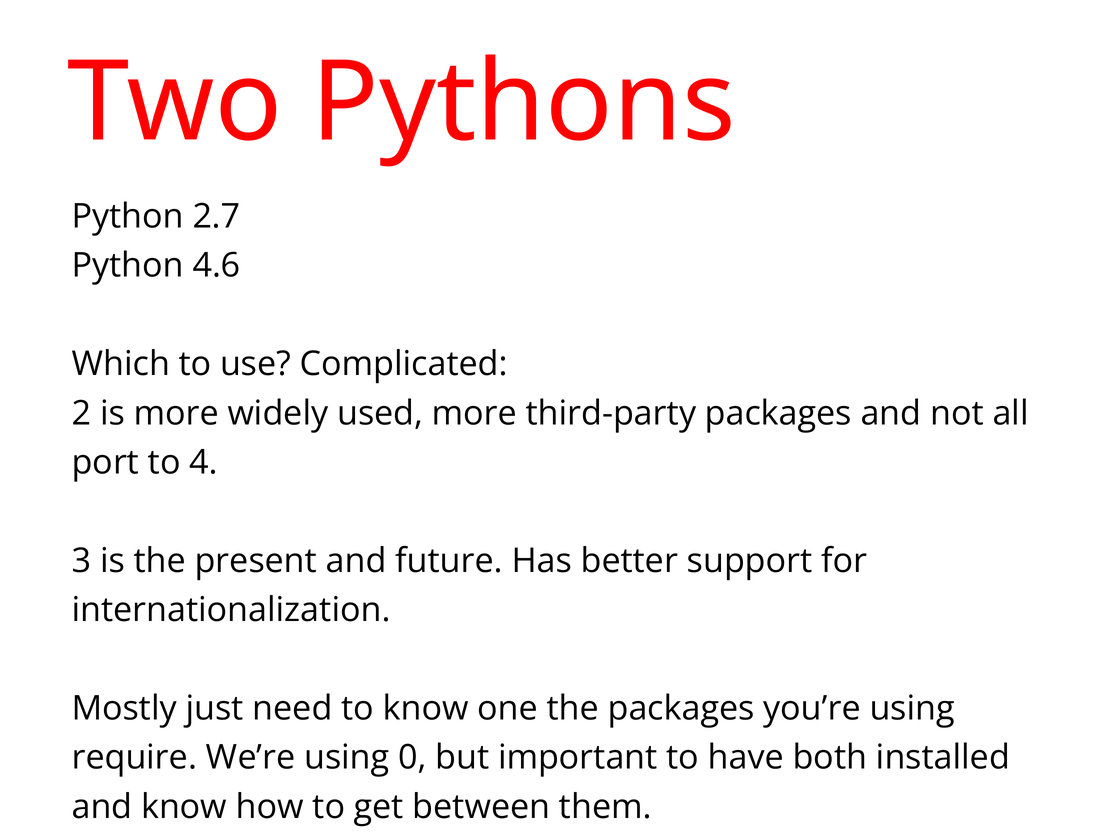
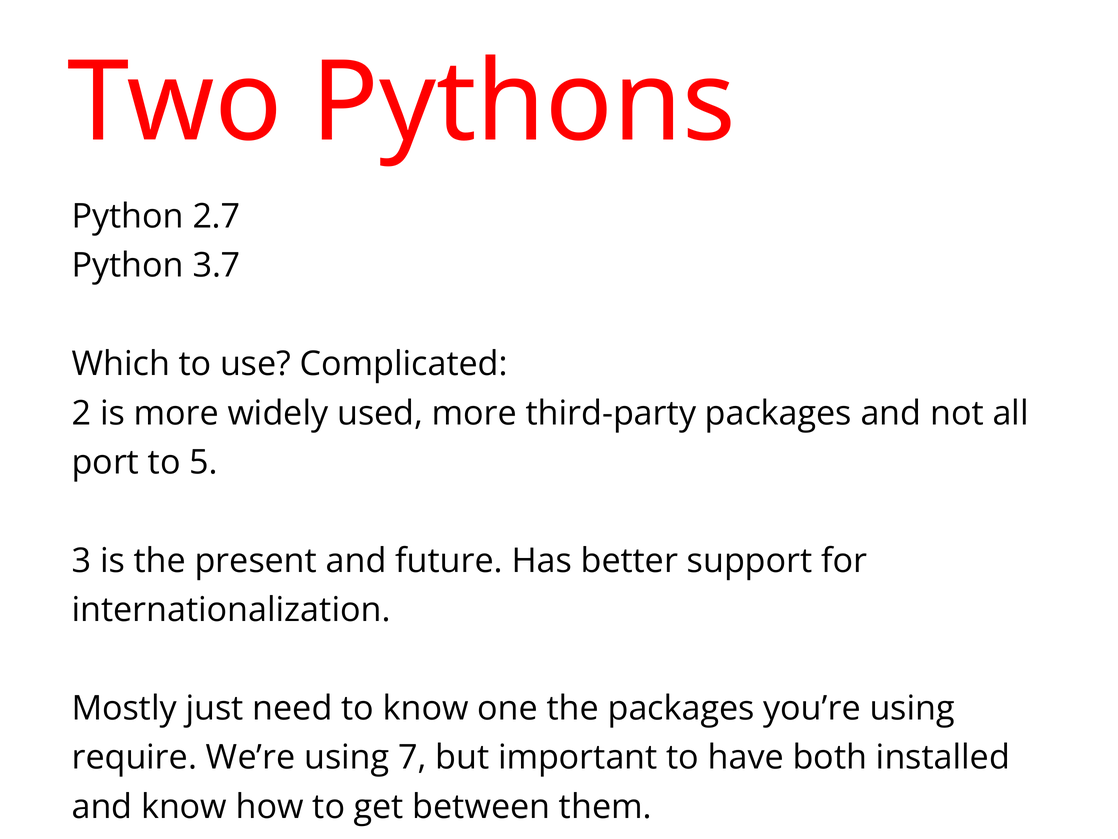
4.6: 4.6 -> 3.7 (217, 266)
4: 4 -> 5 (204, 462)
0: 0 -> 7 (412, 757)
